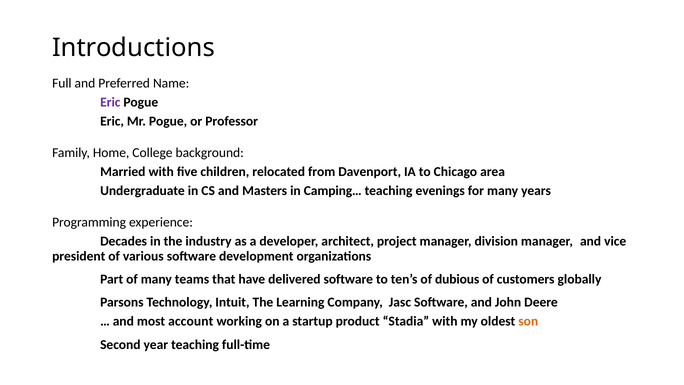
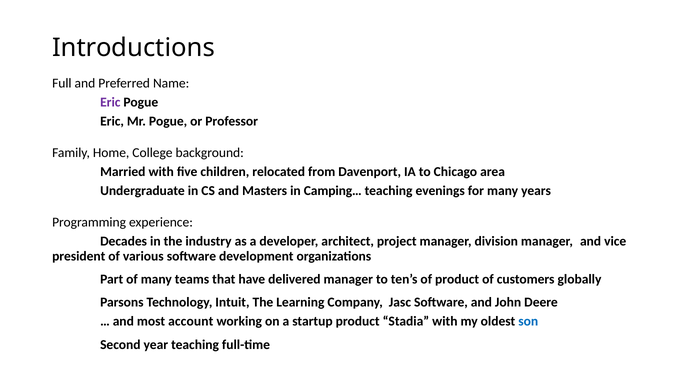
delivered software: software -> manager (348, 279)
of dubious: dubious -> product (457, 279)
son colour: orange -> blue (528, 321)
